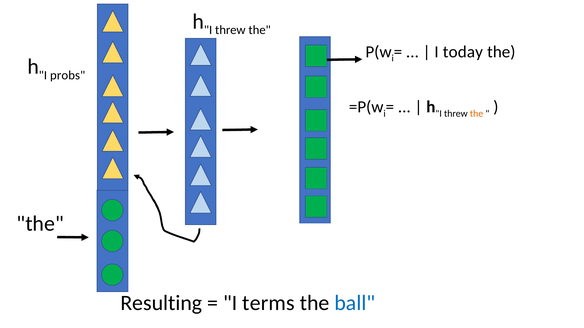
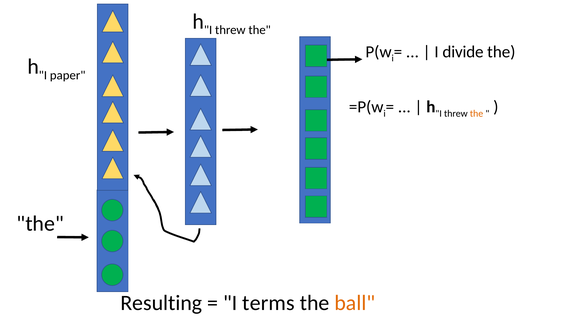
today: today -> divide (463, 52)
probs: probs -> paper (68, 75)
ball colour: blue -> orange (355, 303)
